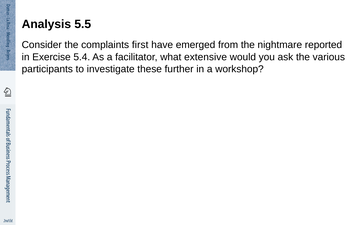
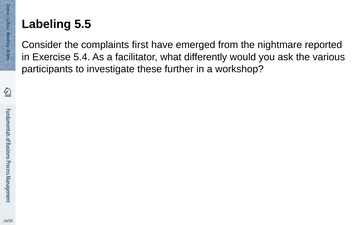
Analysis: Analysis -> Labeling (46, 24)
extensive: extensive -> differently (206, 57)
